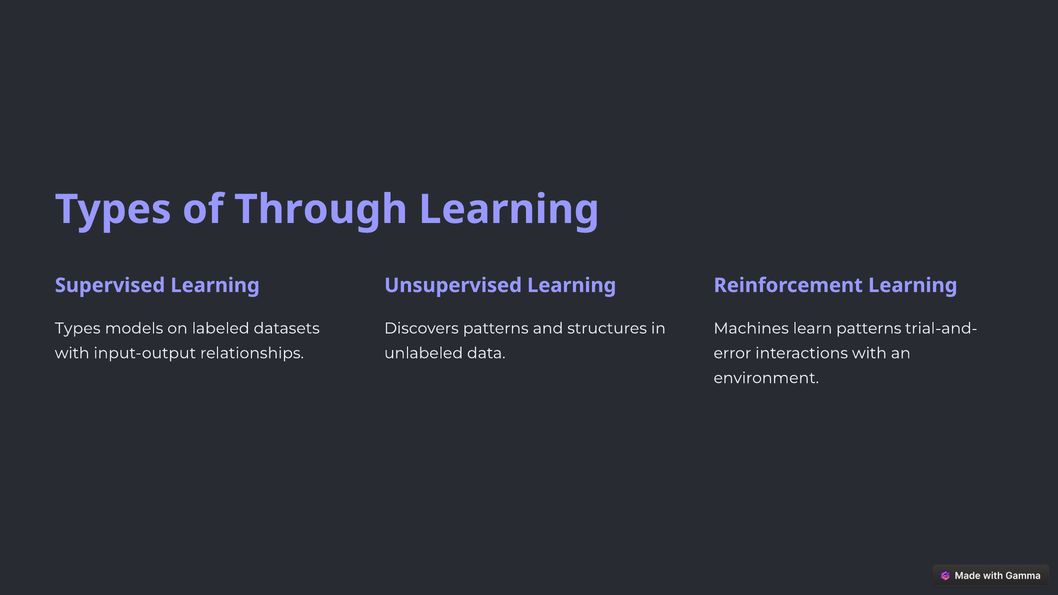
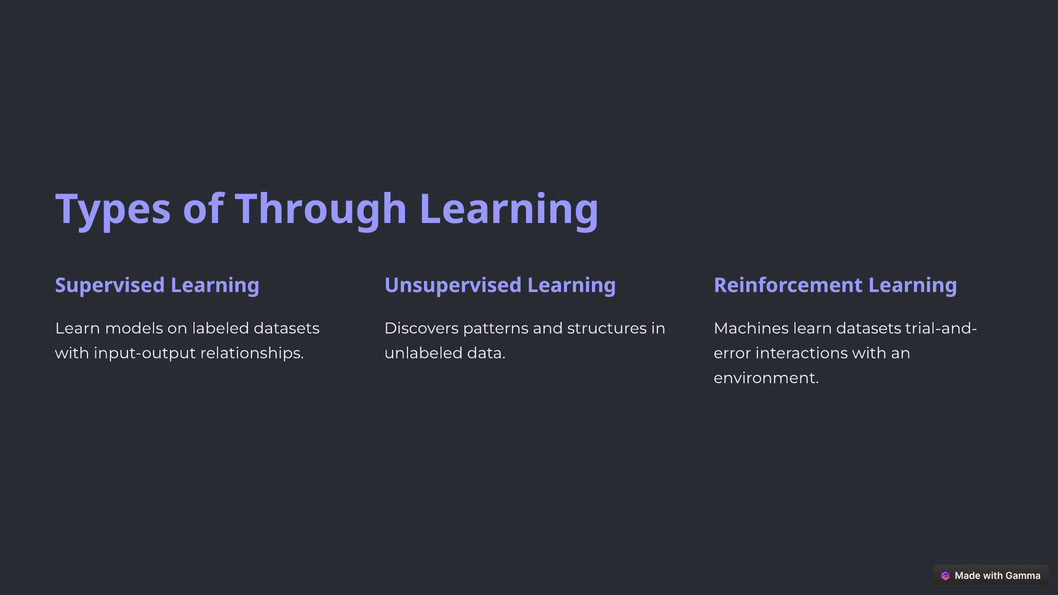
Types: Types -> Learn (78, 328)
learn patterns: patterns -> datasets (869, 328)
